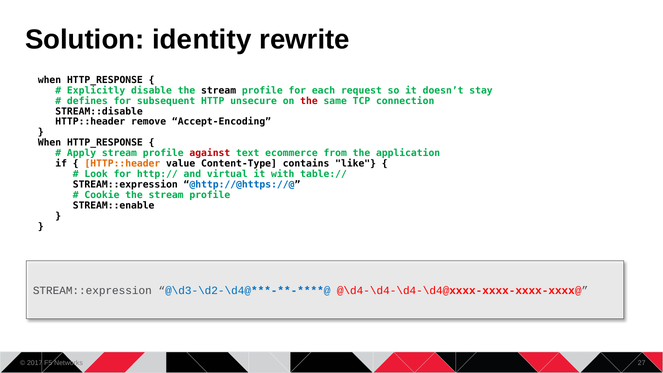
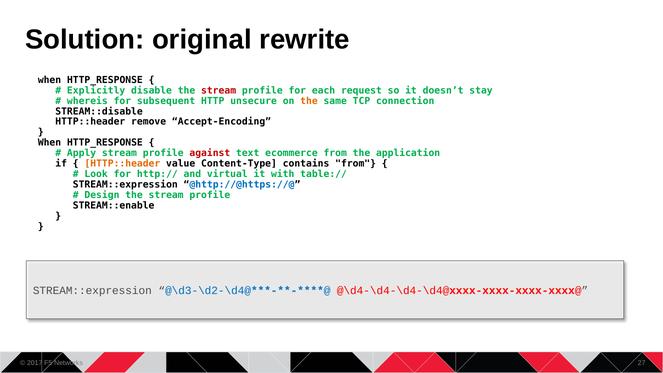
identity: identity -> original (202, 40)
stream colour: black -> red (219, 90)
defines: defines -> whereis (87, 101)
the colour: red -> orange (309, 101)
contains like: like -> from (356, 164)
Cookie: Cookie -> Design (102, 195)
